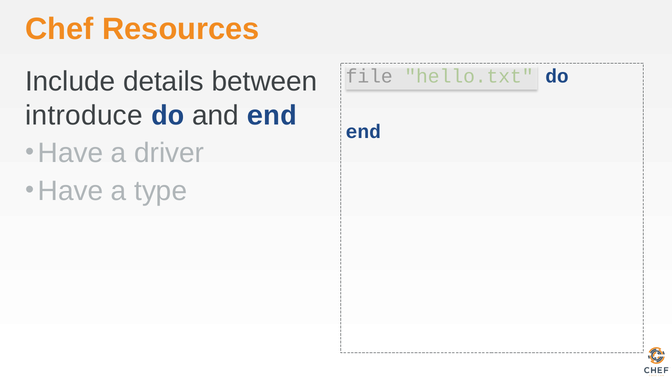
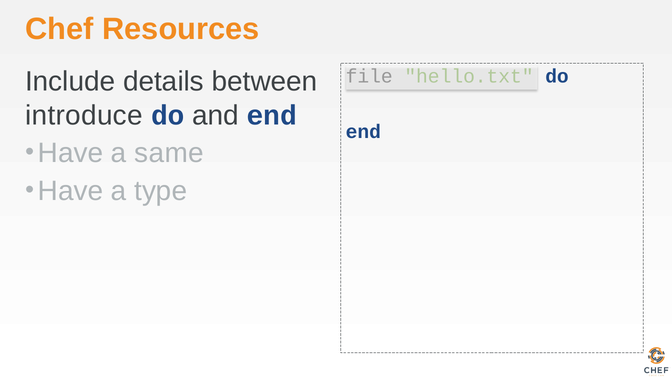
driver: driver -> same (169, 153)
